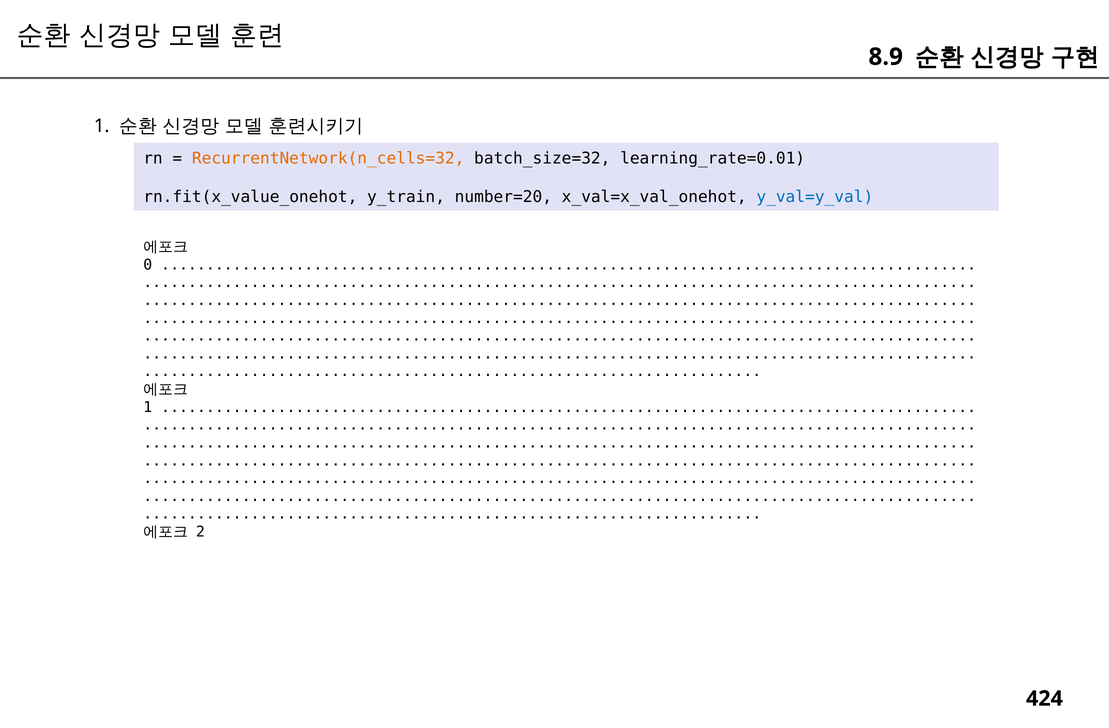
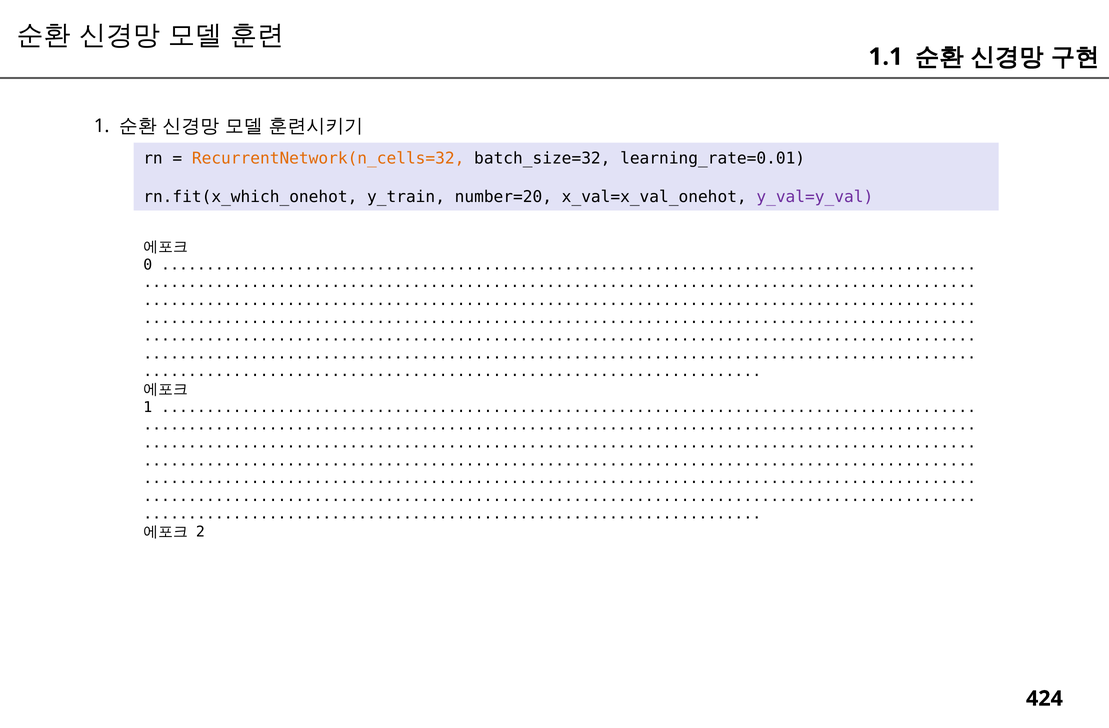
8.9: 8.9 -> 1.1 (886, 57)
rn.fit(x_value_onehot: rn.fit(x_value_onehot -> rn.fit(x_which_onehot (250, 197)
y_val=y_val colour: blue -> purple (815, 197)
